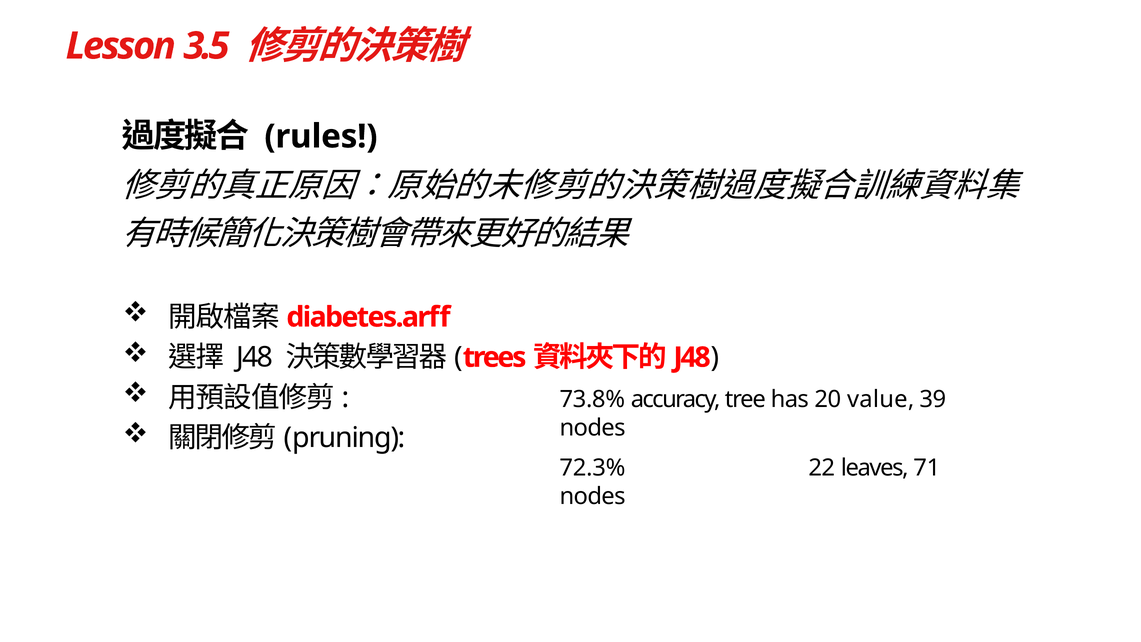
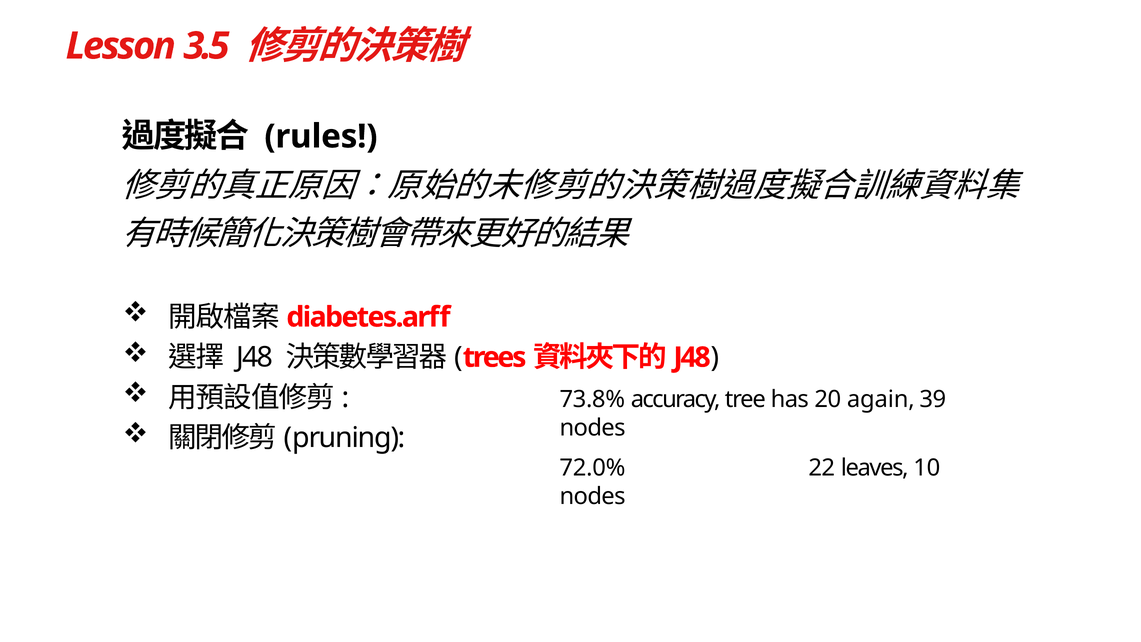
value: value -> again (881, 399)
72.3%: 72.3% -> 72.0% (592, 468)
71: 71 -> 10 (927, 468)
